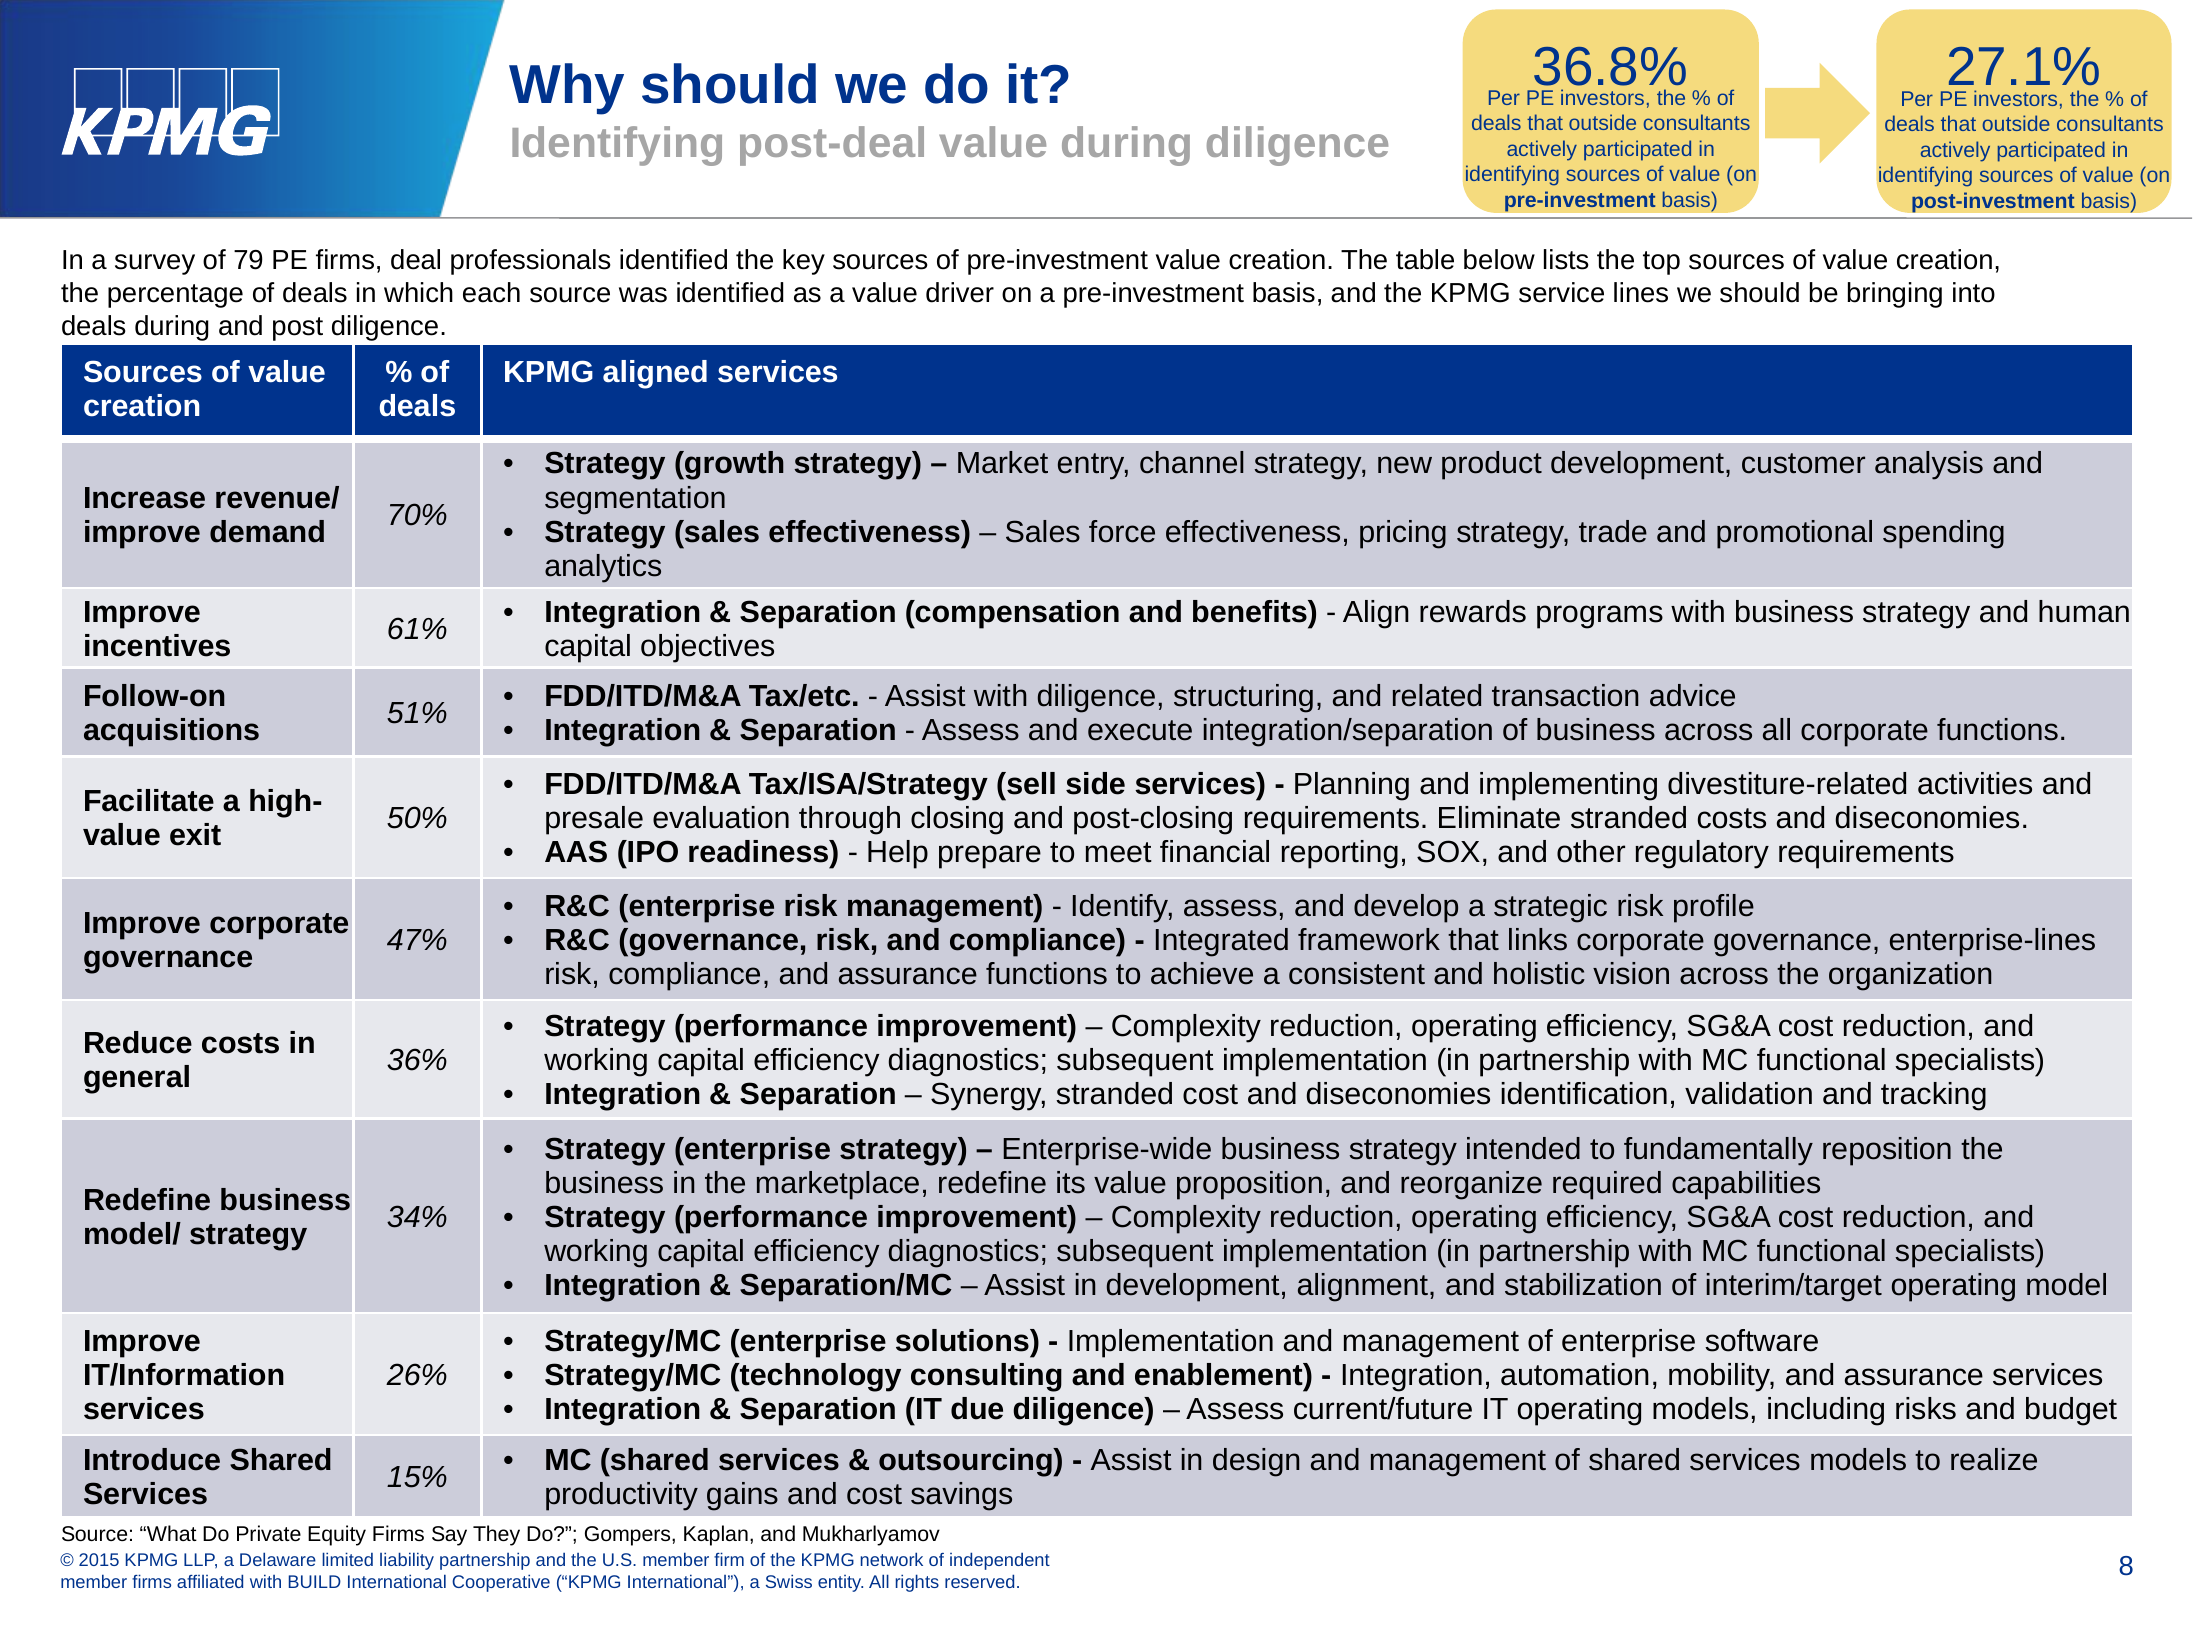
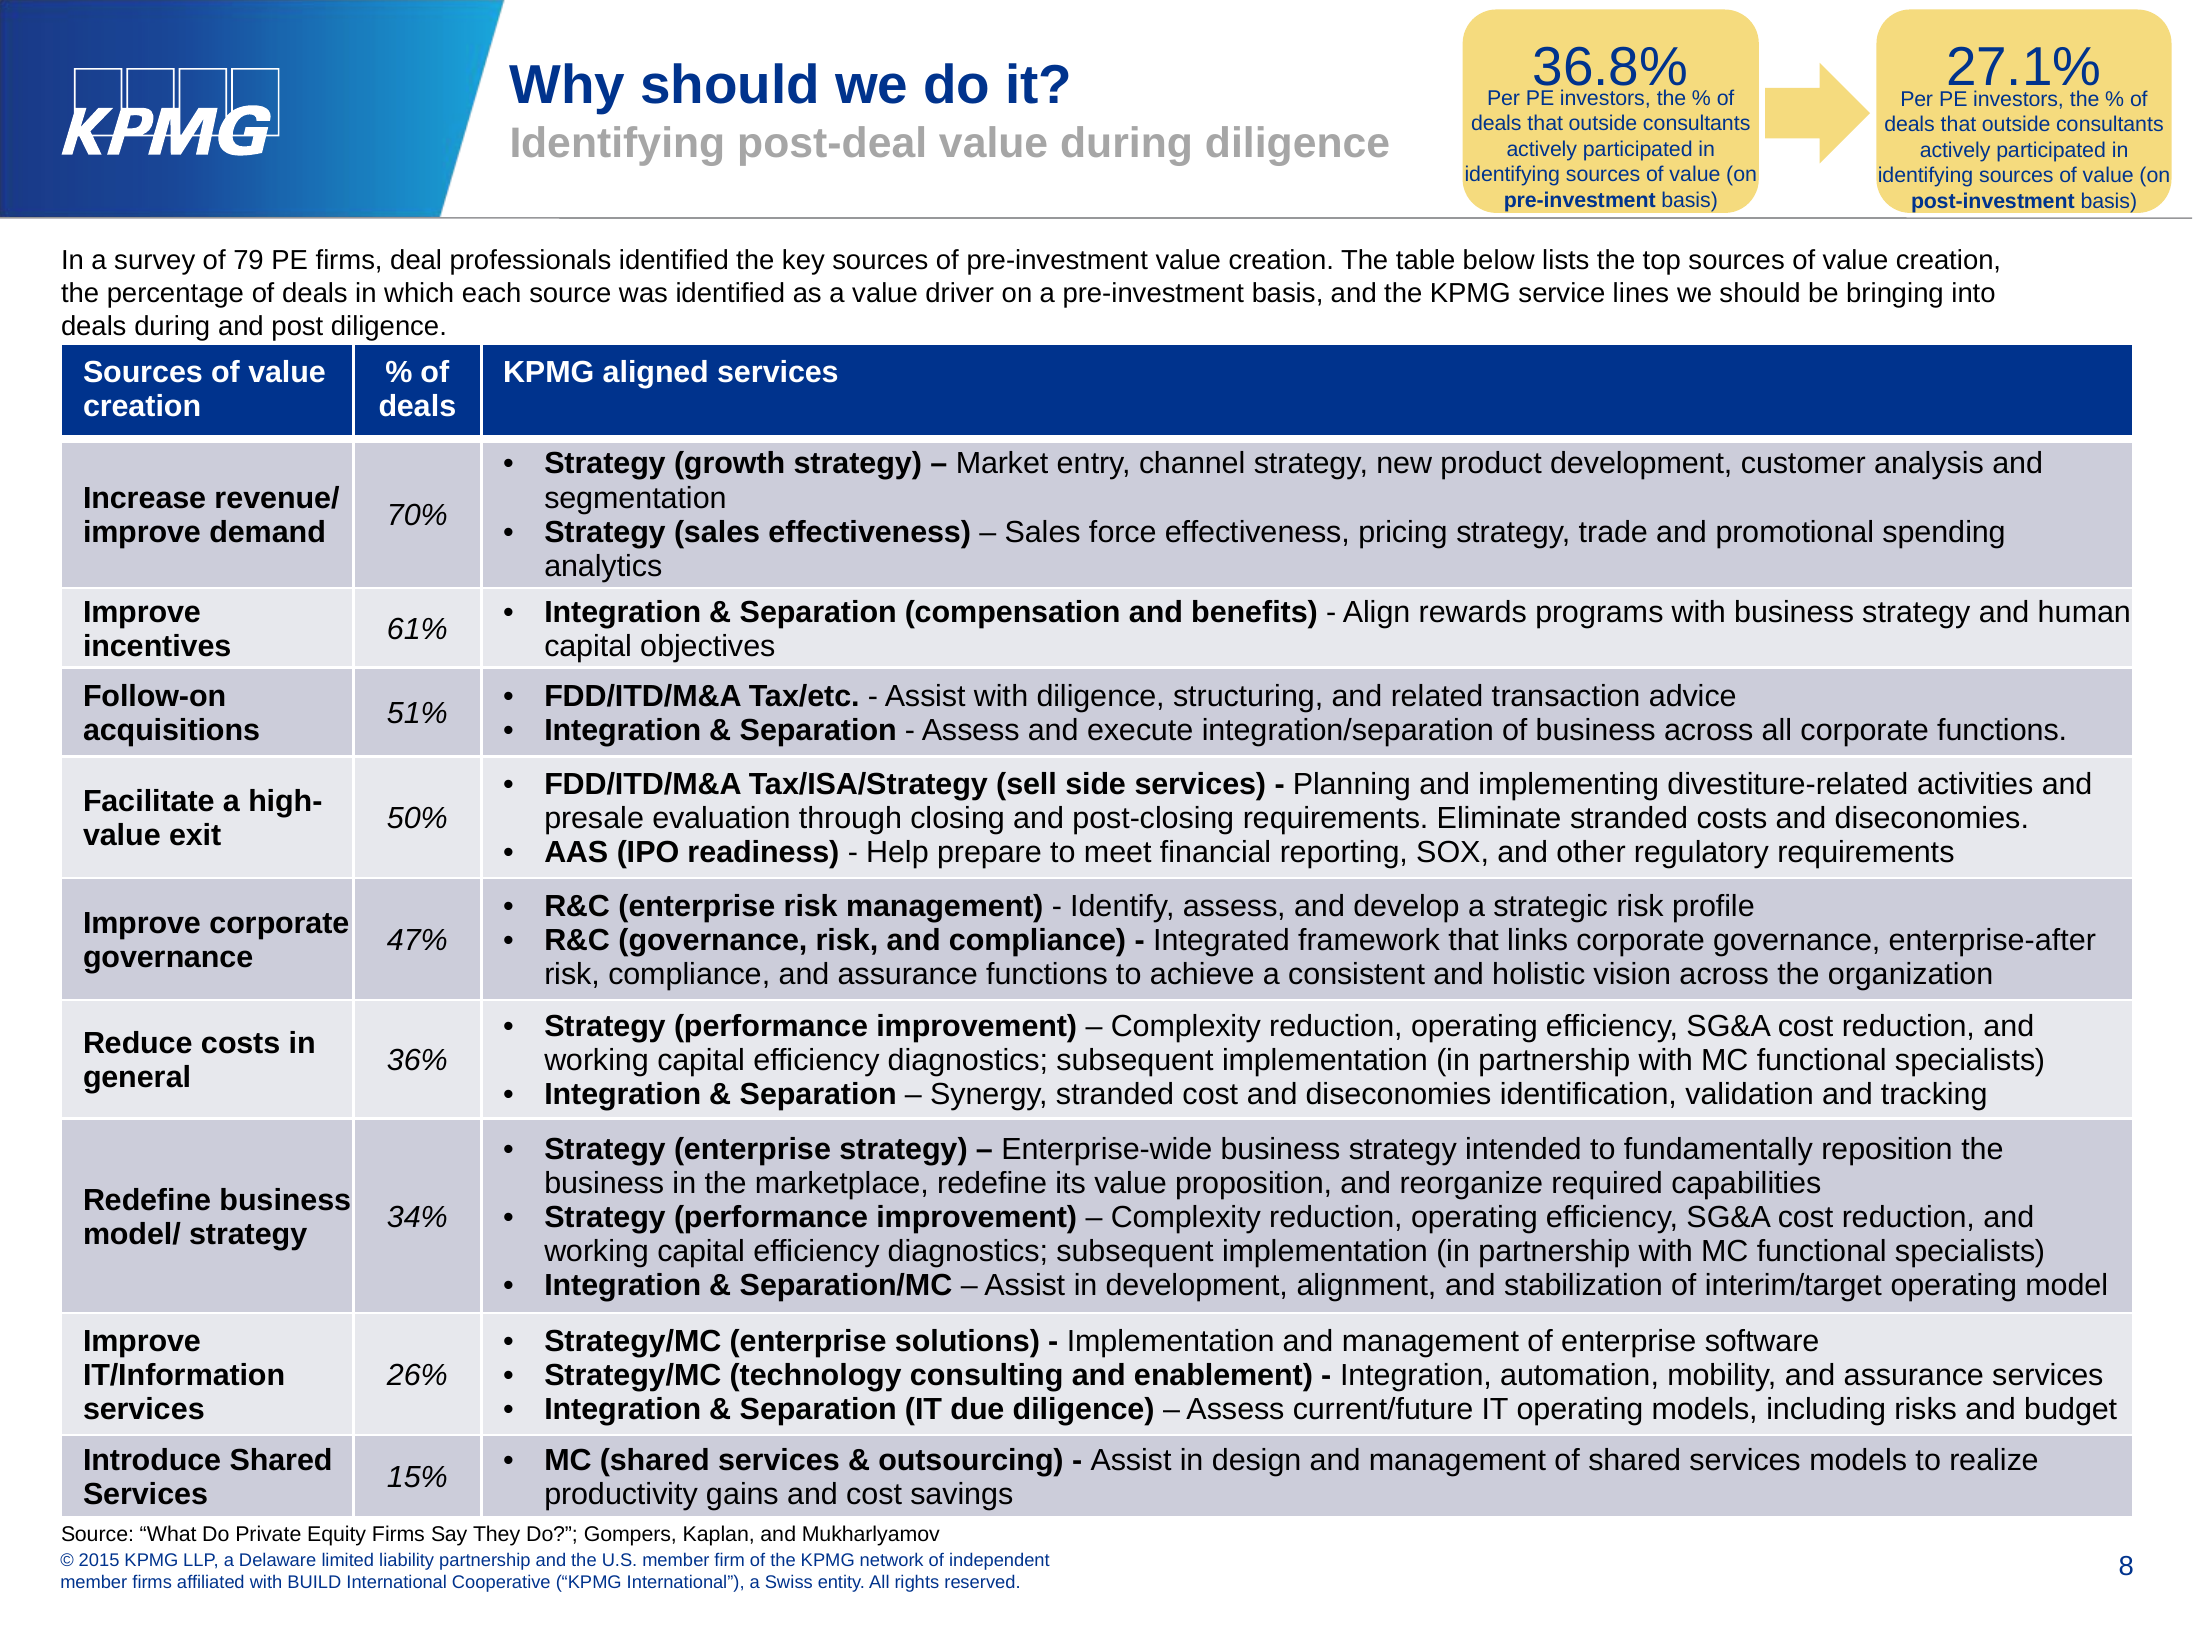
enterprise-lines: enterprise-lines -> enterprise-after (1992, 941)
